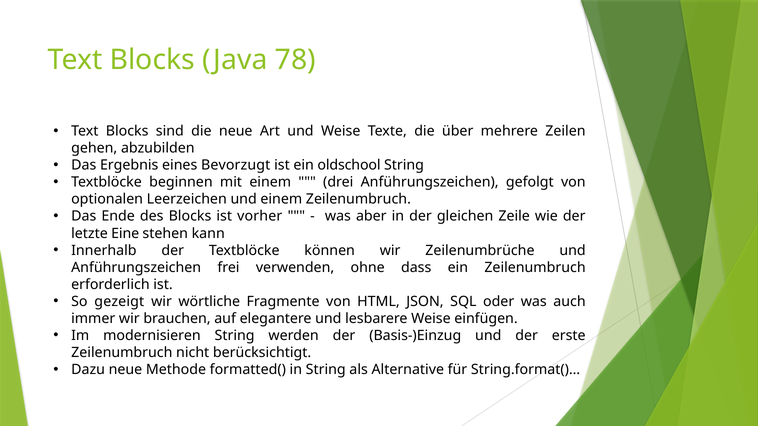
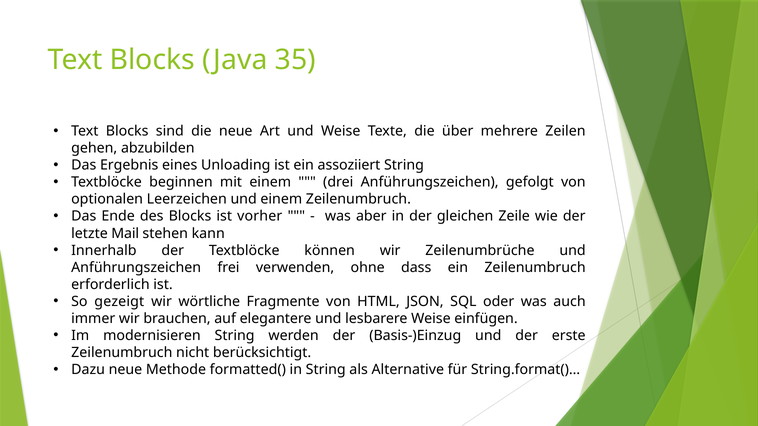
78: 78 -> 35 (295, 60)
Bevorzugt: Bevorzugt -> Unloading (236, 165)
oldschool: oldschool -> assoziiert (349, 165)
Eine: Eine -> Mail (125, 234)
